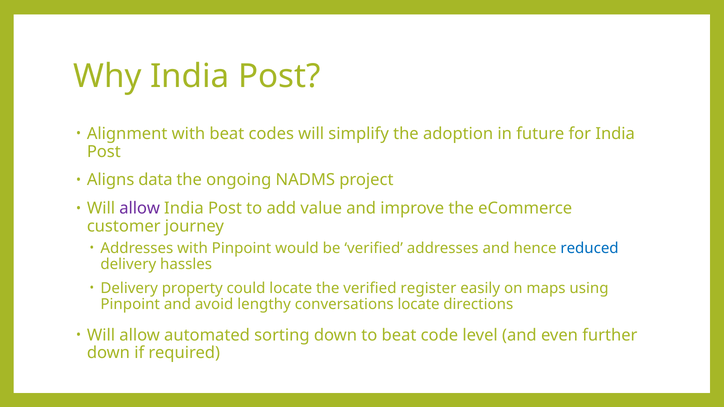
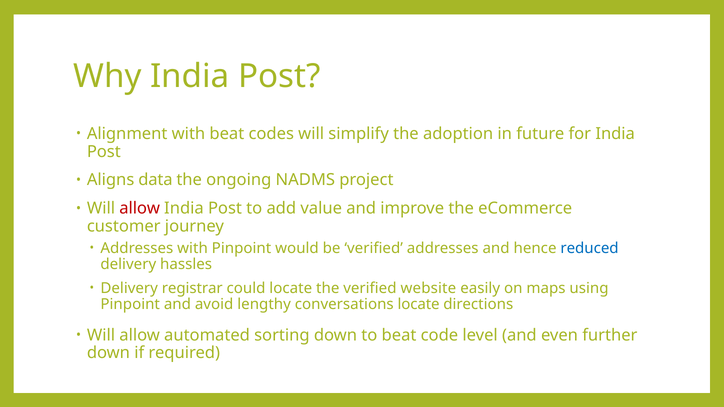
allow colour: purple -> red (140, 209)
property: property -> registrar (192, 288)
register: register -> website (428, 288)
